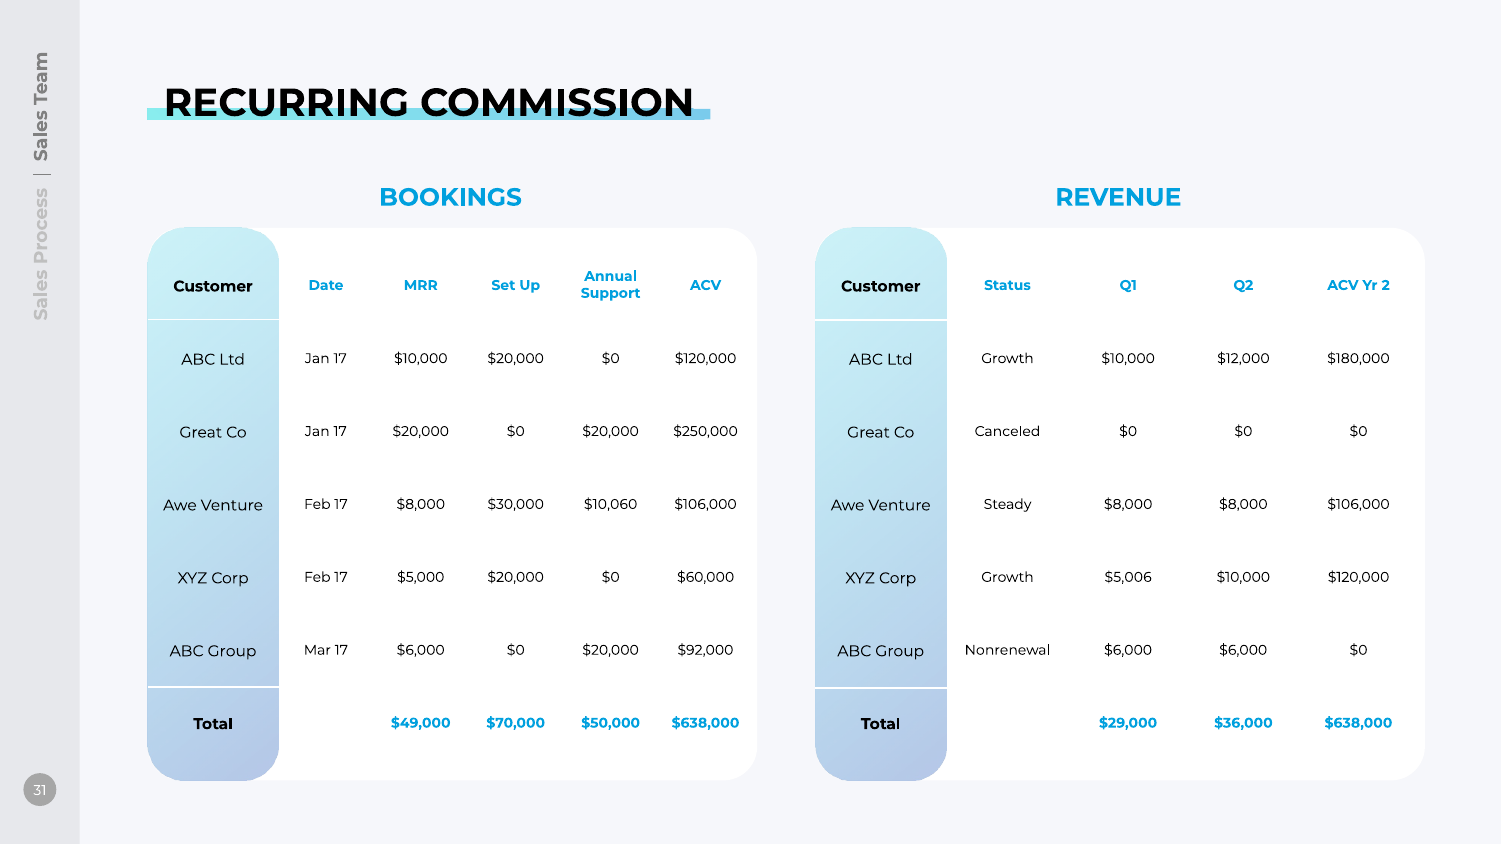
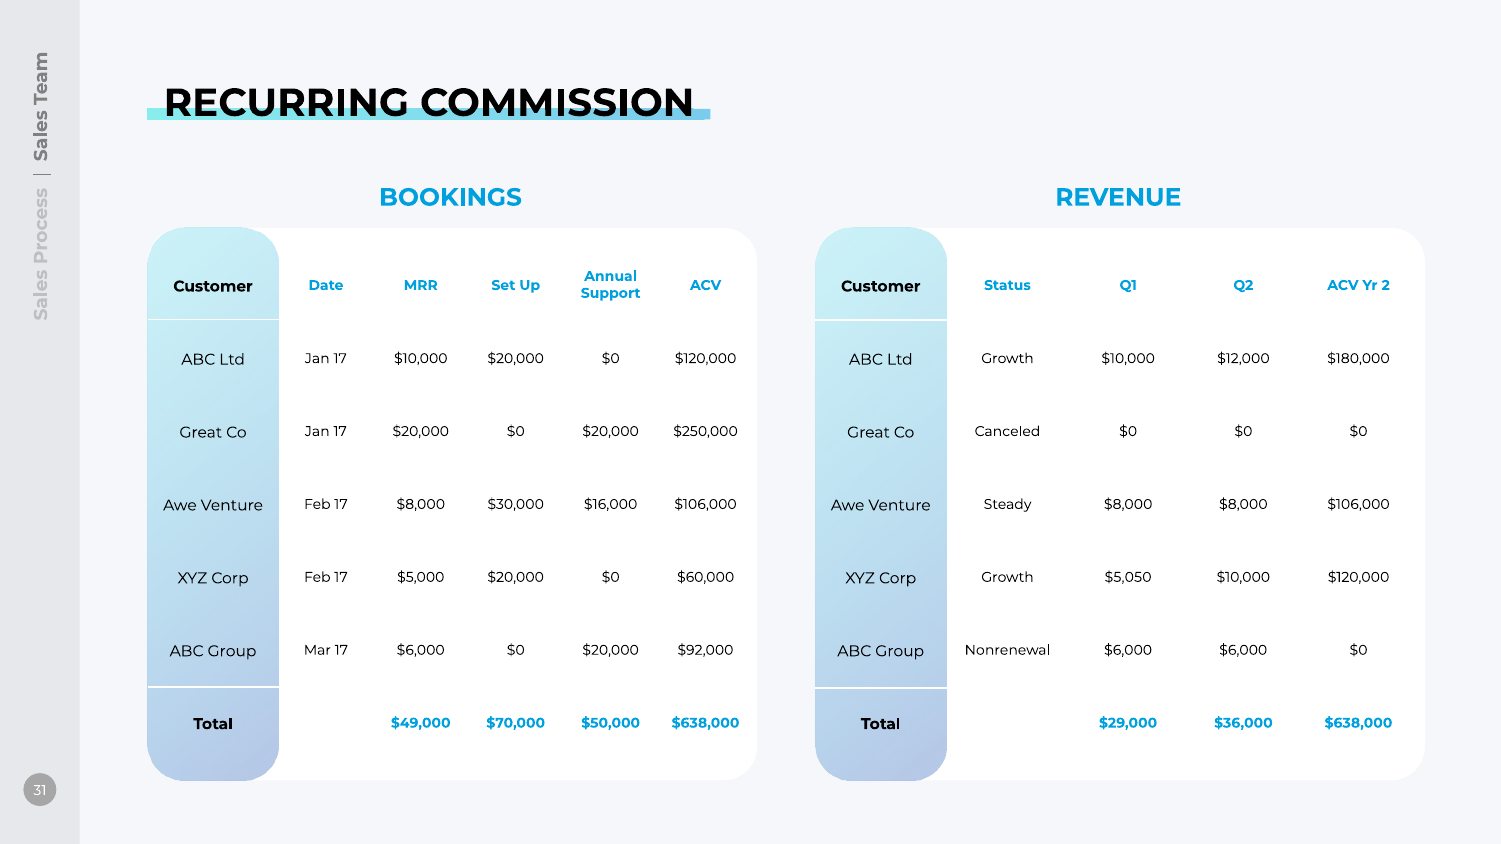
$10,060: $10,060 -> $16,000 (611, 504)
$5,006: $5,006 -> $5,050 (1128, 577)
